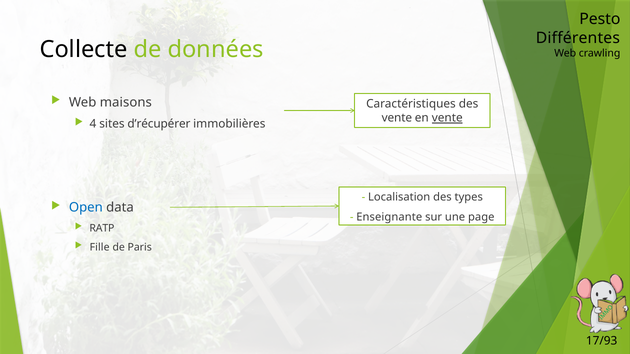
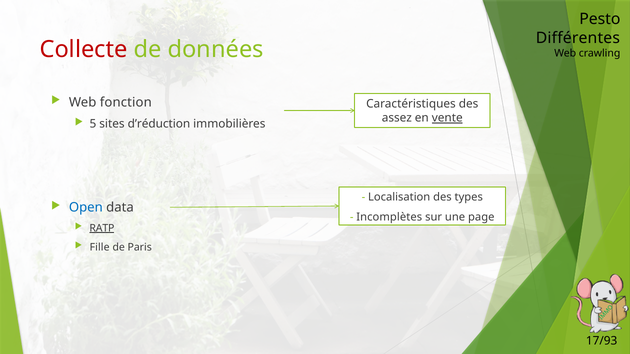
Collecte colour: black -> red (84, 50)
maisons: maisons -> fonction (126, 102)
vente: vente -> assez (397, 118)
4: 4 -> 5 (93, 124)
d’récupérer: d’récupérer -> d’réduction (159, 124)
Enseignante: Enseignante -> Incomplètes (389, 217)
RATP underline: none -> present (102, 228)
